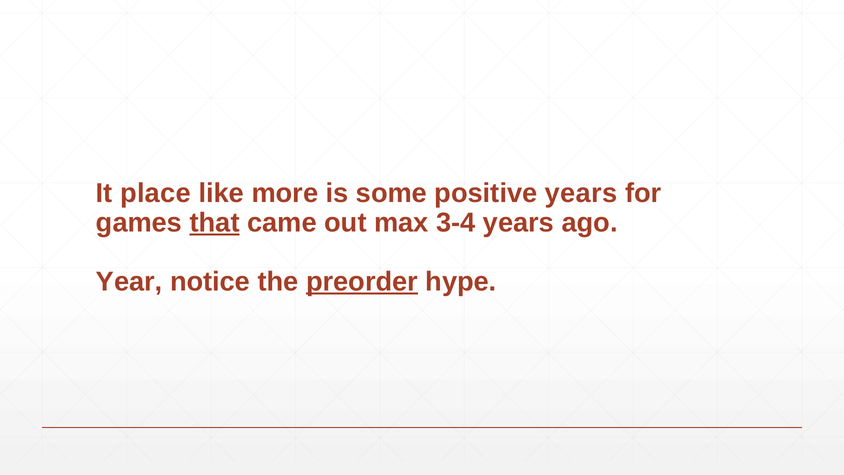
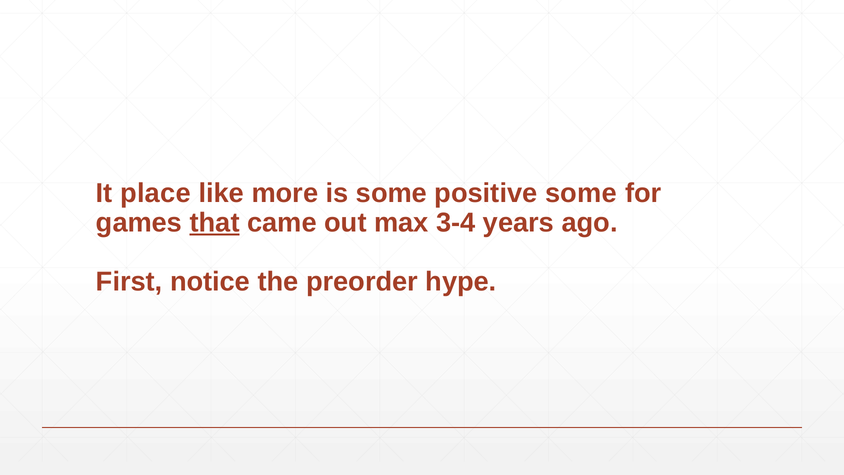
positive years: years -> some (581, 193)
Year: Year -> First (129, 282)
preorder underline: present -> none (362, 282)
